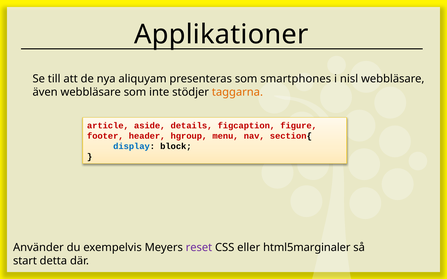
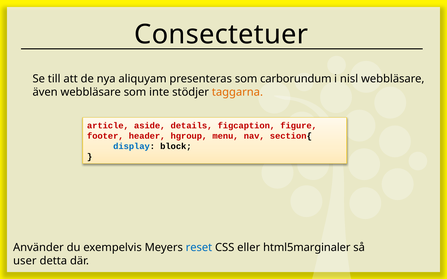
Applikationer: Applikationer -> Consectetuer (221, 34)
smartphones: smartphones -> carborundum (296, 79)
reset colour: purple -> blue (199, 248)
start: start -> user (25, 261)
